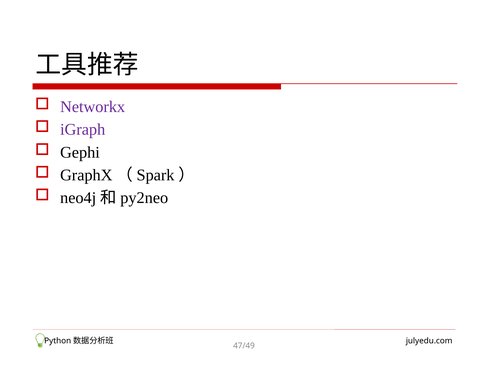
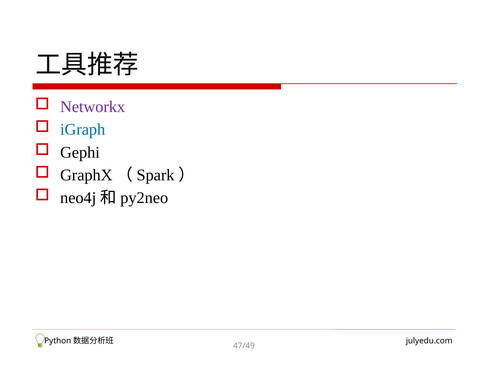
iGraph colour: purple -> blue (83, 130)
